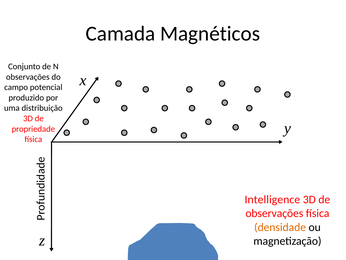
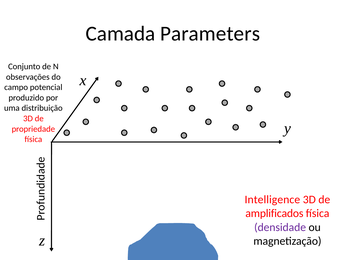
Magnéticos: Magnéticos -> Parameters (210, 33)
observações: observações -> amplificados (274, 213)
densidade colour: orange -> purple (280, 227)
